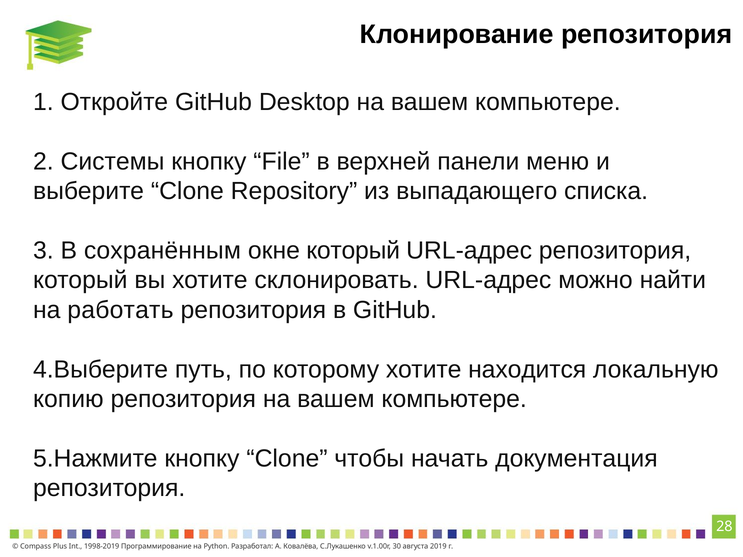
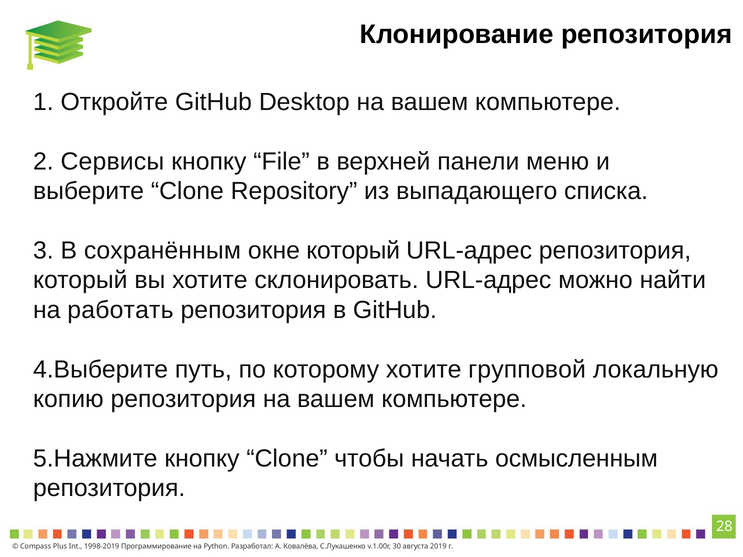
Системы: Системы -> Сервисы (112, 162)
находится: находится -> групповой (527, 370)
документация: документация -> осмысленным (576, 459)
